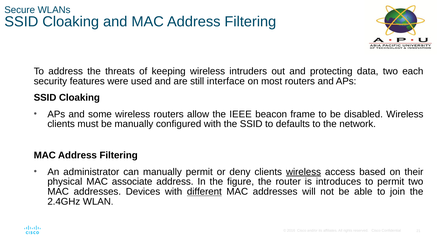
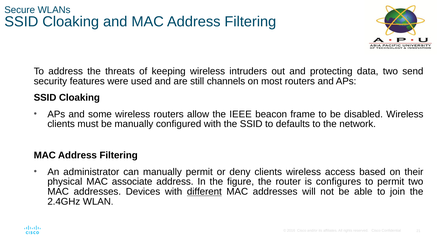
each: each -> send (413, 71)
interface: interface -> channels (226, 81)
wireless underline: present -> none (304, 172)
introduces: introduces -> configures (339, 182)
